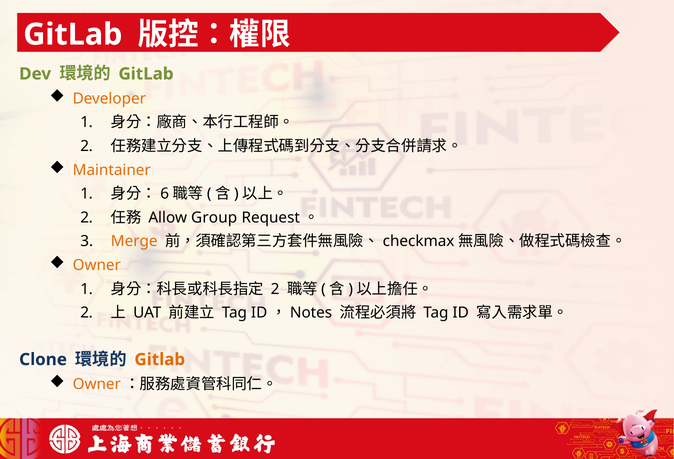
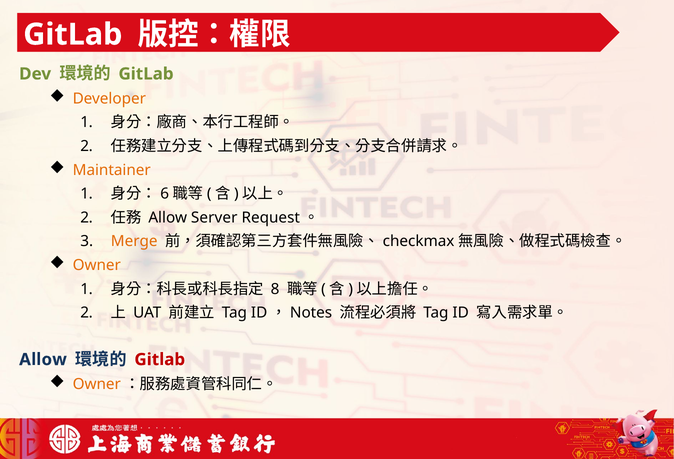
Group: Group -> Server (214, 217)
2: 2 -> 8 (275, 289)
Clone: Clone -> Allow (43, 359)
Gitlab colour: orange -> red (160, 359)
